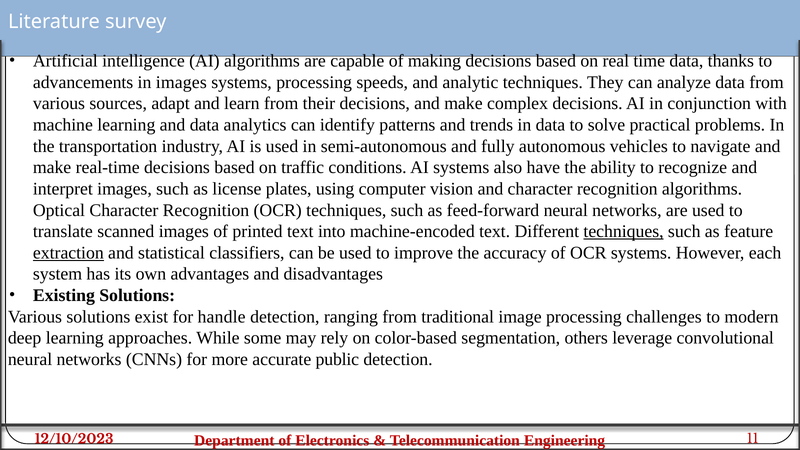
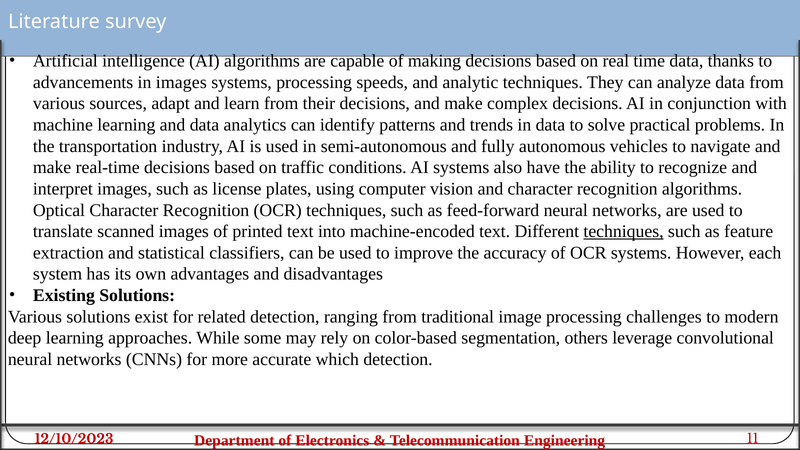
extraction underline: present -> none (68, 253)
handle: handle -> related (222, 317)
public: public -> which (337, 359)
